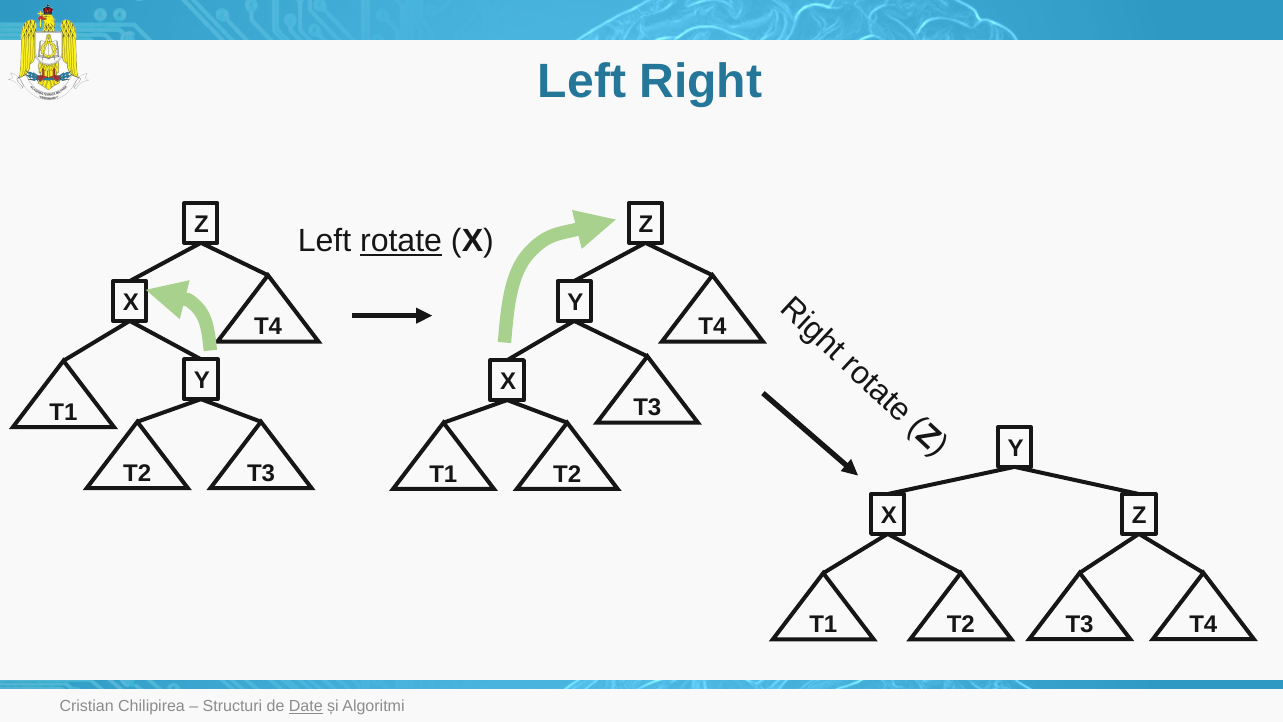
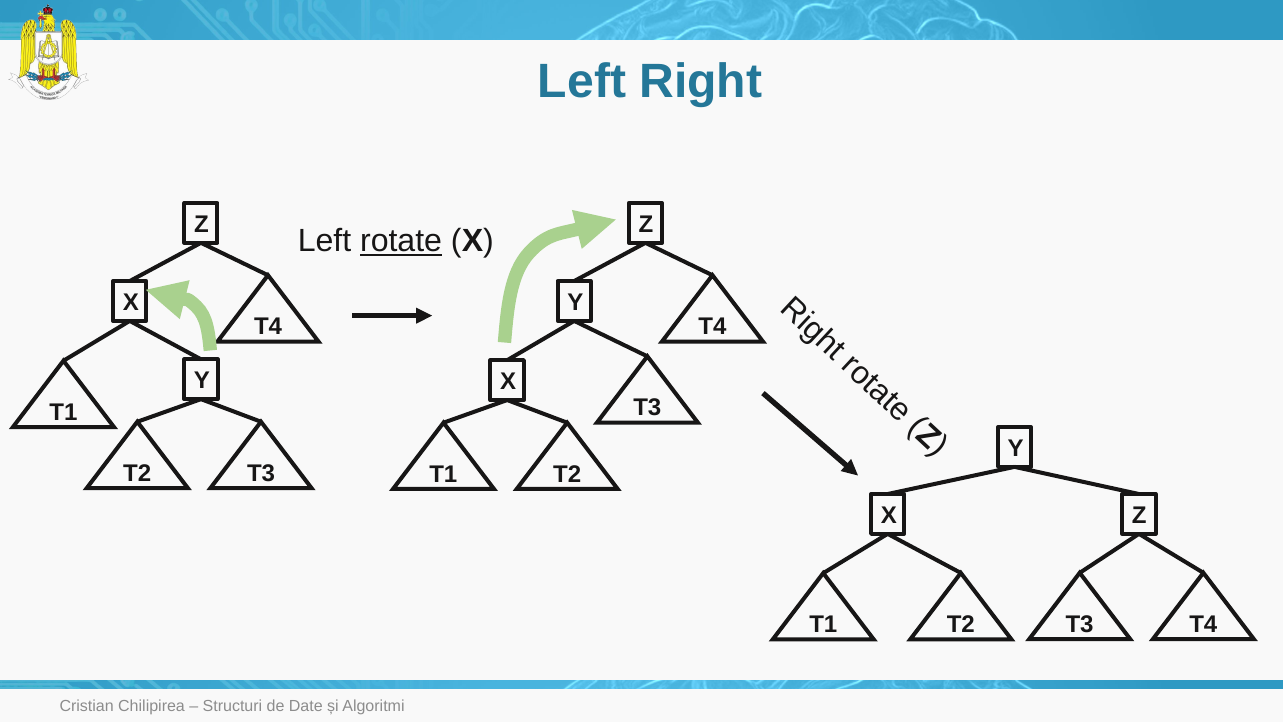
Date underline: present -> none (306, 706)
